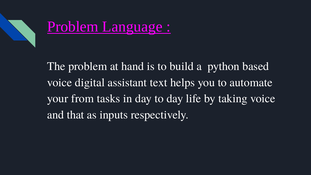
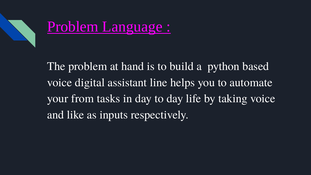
text: text -> line (159, 82)
that: that -> like (76, 115)
